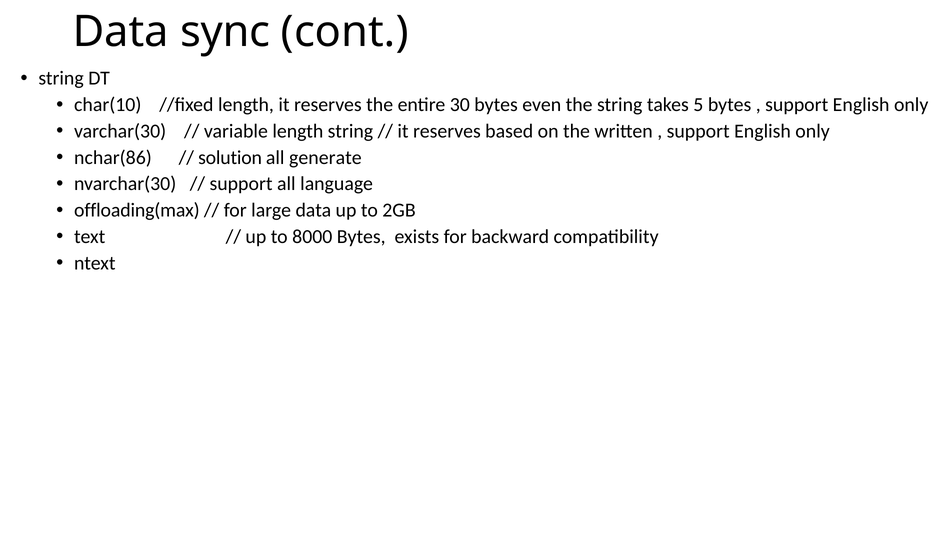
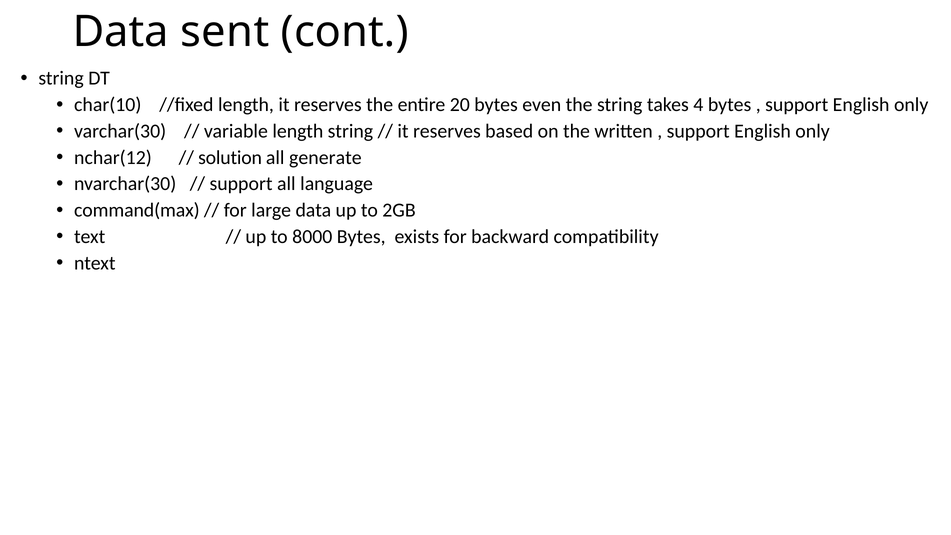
sync: sync -> sent (225, 32)
30: 30 -> 20 (460, 105)
5: 5 -> 4 (698, 105)
nchar(86: nchar(86 -> nchar(12 (113, 158)
offloading(max: offloading(max -> command(max (137, 210)
